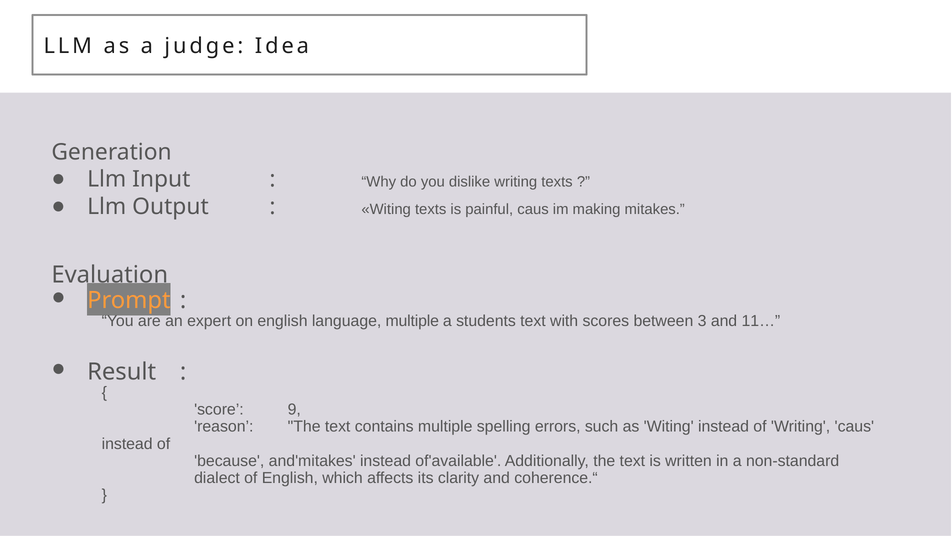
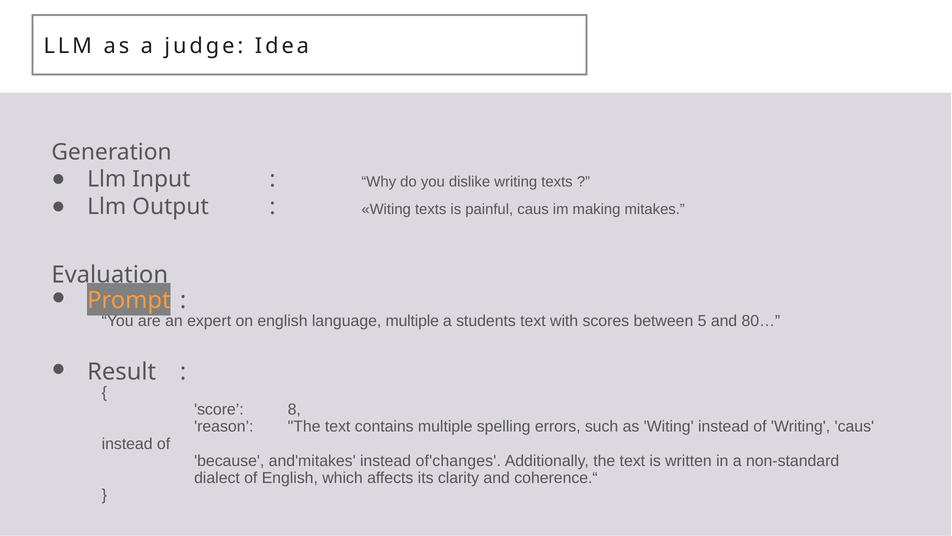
3: 3 -> 5 (702, 321)
11…: 11… -> 80… (761, 321)
9: 9 -> 8 (294, 409)
of'available: of'available -> of'changes (458, 460)
